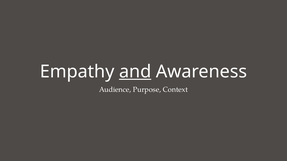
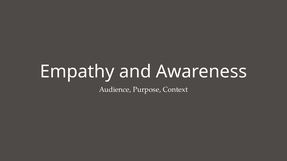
and underline: present -> none (135, 72)
